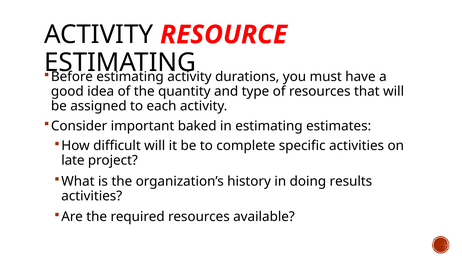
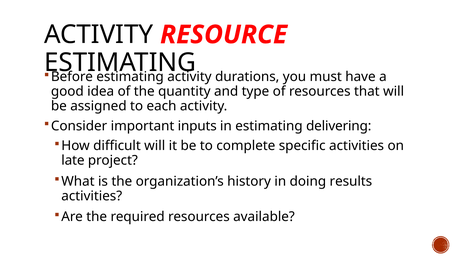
baked: baked -> inputs (197, 126)
estimates: estimates -> delivering (339, 126)
